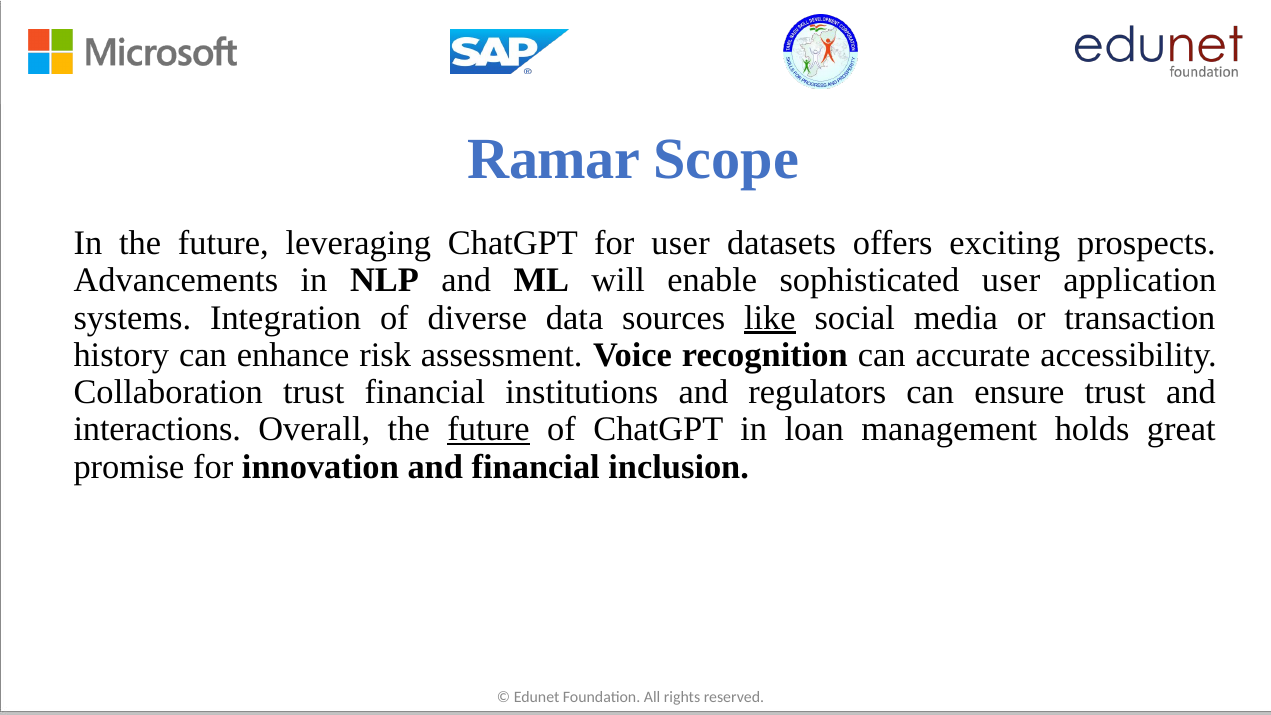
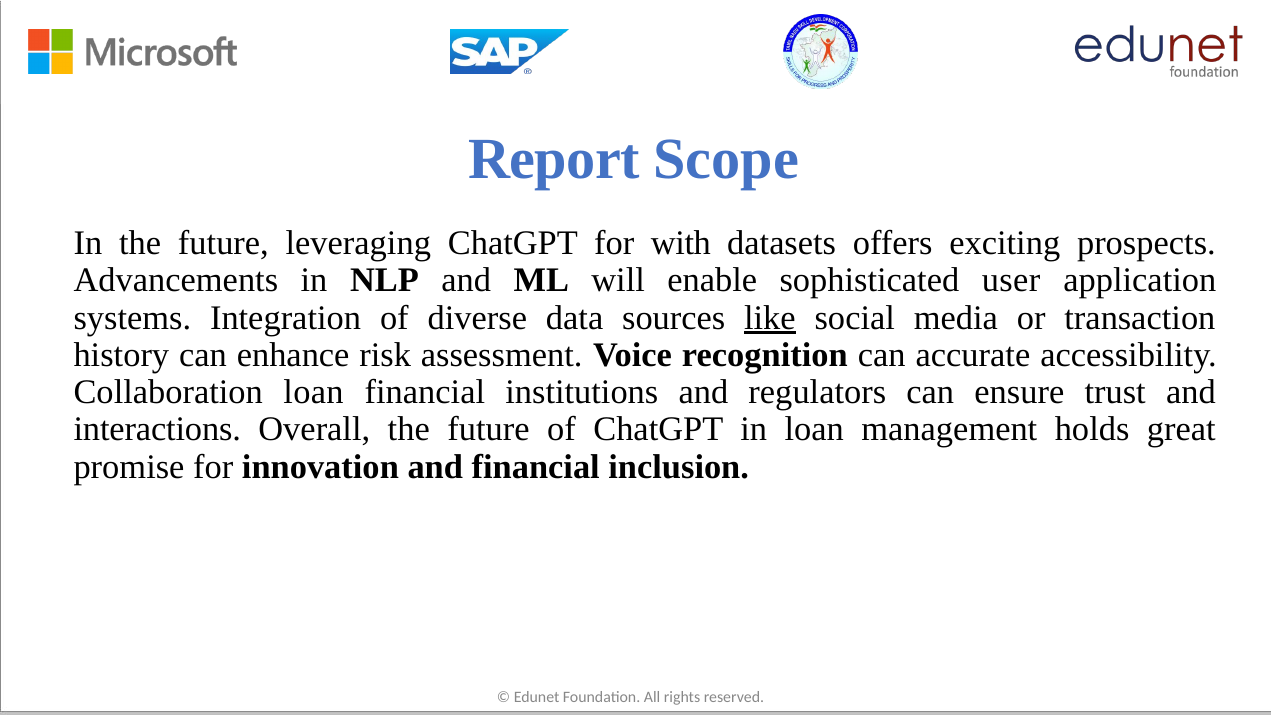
Ramar: Ramar -> Report (554, 159)
for user: user -> with (681, 243)
Collaboration trust: trust -> loan (314, 392)
future underline: present -> none (488, 429)
